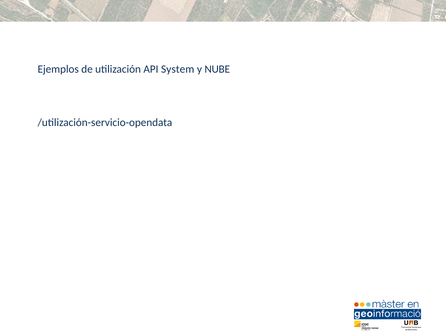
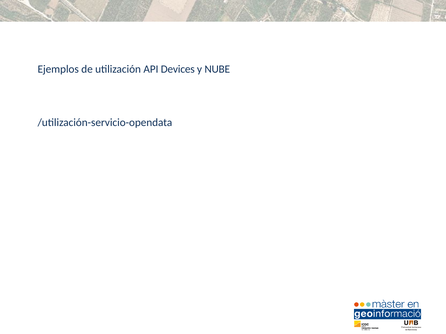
System: System -> Devices (178, 69)
